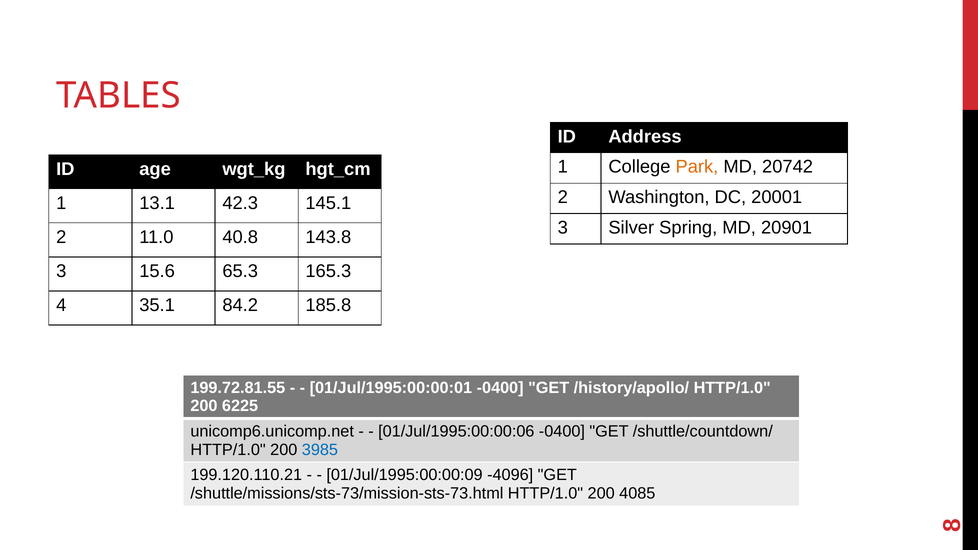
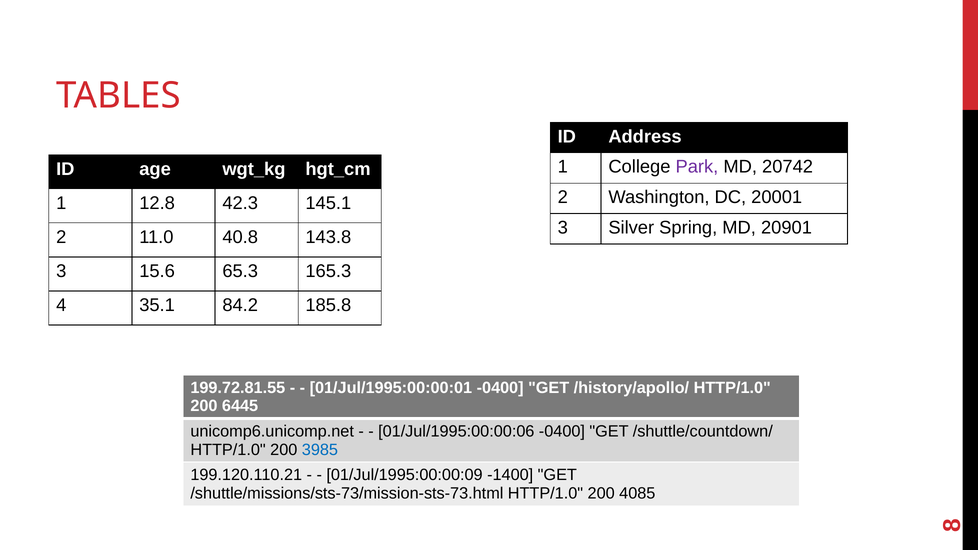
Park colour: orange -> purple (697, 167)
13.1: 13.1 -> 12.8 (157, 203)
6225: 6225 -> 6445 (240, 406)
-4096: -4096 -> -1400 (510, 475)
